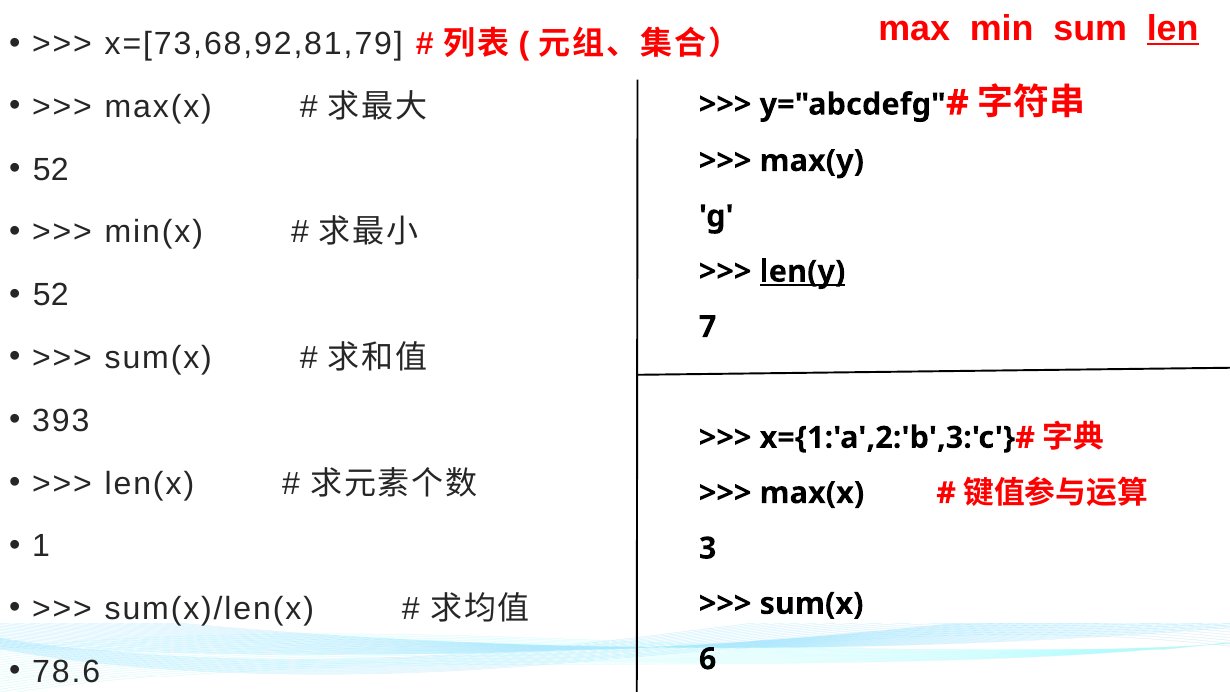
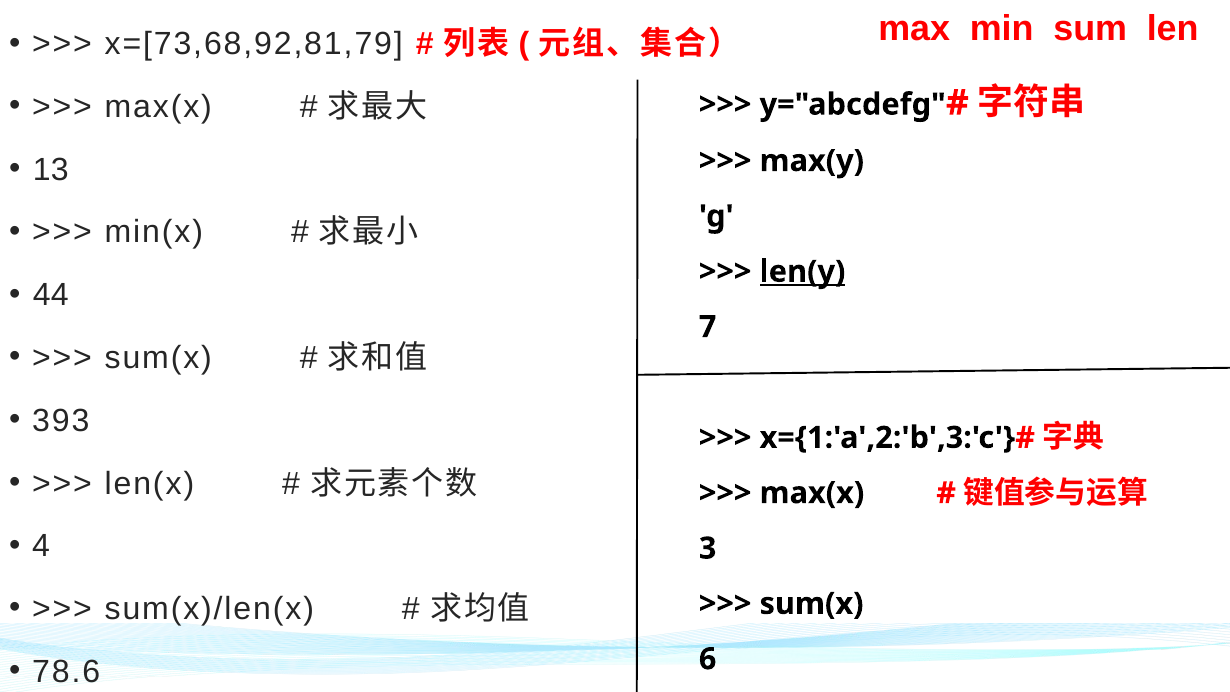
len underline: present -> none (1173, 29)
52: 52 -> 13 (51, 170)
52: 52 -> 44 (51, 295)
1: 1 -> 4 (41, 546)
